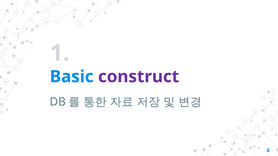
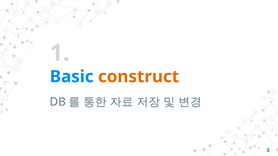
construct colour: purple -> orange (139, 77)
